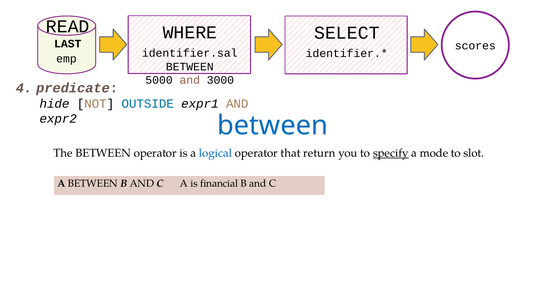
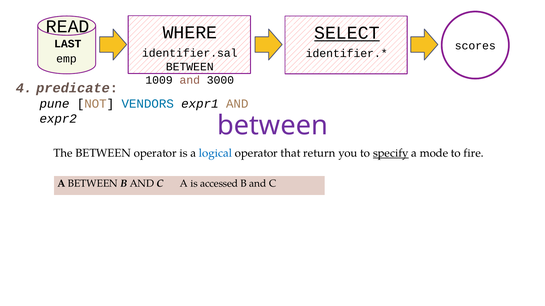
SELECT underline: none -> present (347, 33)
5000: 5000 -> 1009 (159, 80)
hide: hide -> pune (54, 104)
OUTSIDE: OUTSIDE -> VENDORS (148, 104)
between colour: blue -> purple (272, 126)
slot: slot -> fire (474, 153)
financial: financial -> accessed (219, 184)
